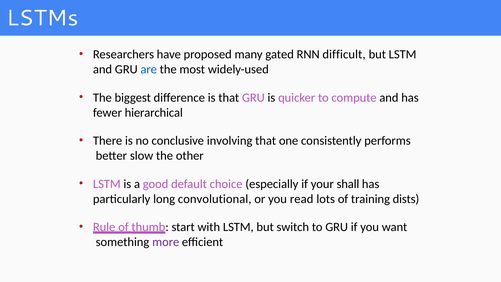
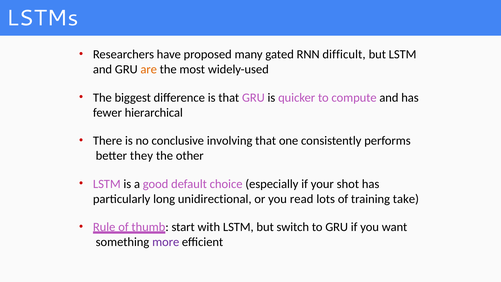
are colour: blue -> orange (149, 69)
slow: slow -> they (141, 156)
shall: shall -> shot (348, 184)
convolutional: convolutional -> unidirectional (215, 199)
dists: dists -> take (406, 199)
